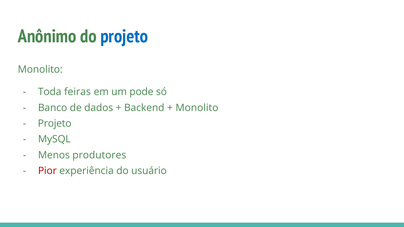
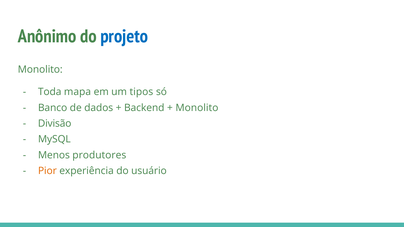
feiras: feiras -> mapa (77, 92)
pode: pode -> tipos (141, 92)
Projeto: Projeto -> Divisão (55, 124)
Pior colour: red -> orange (47, 171)
